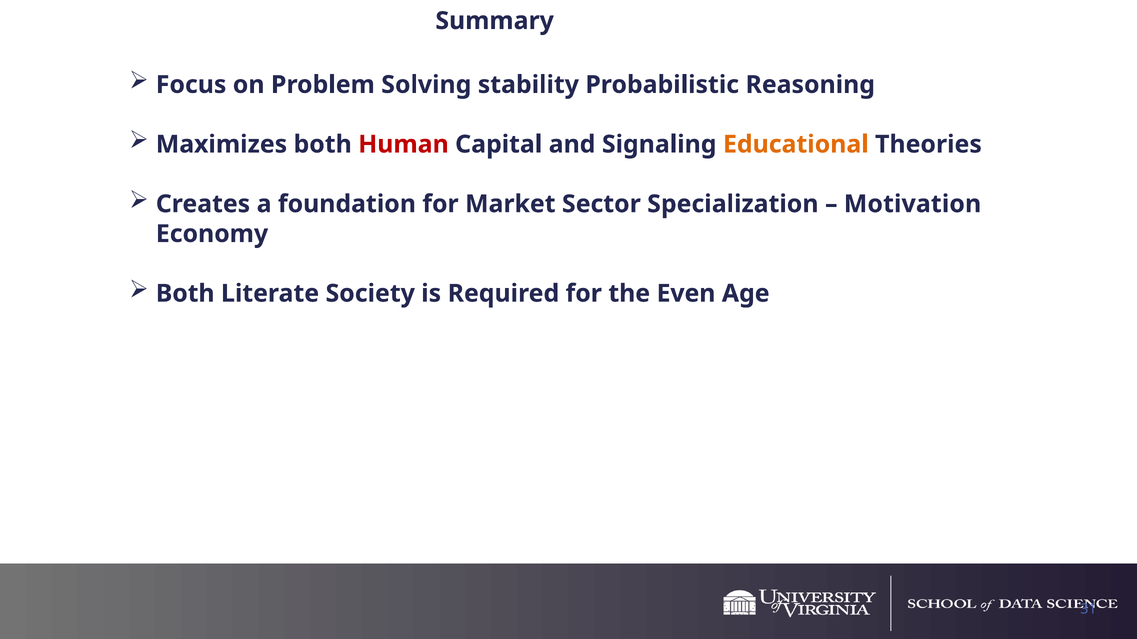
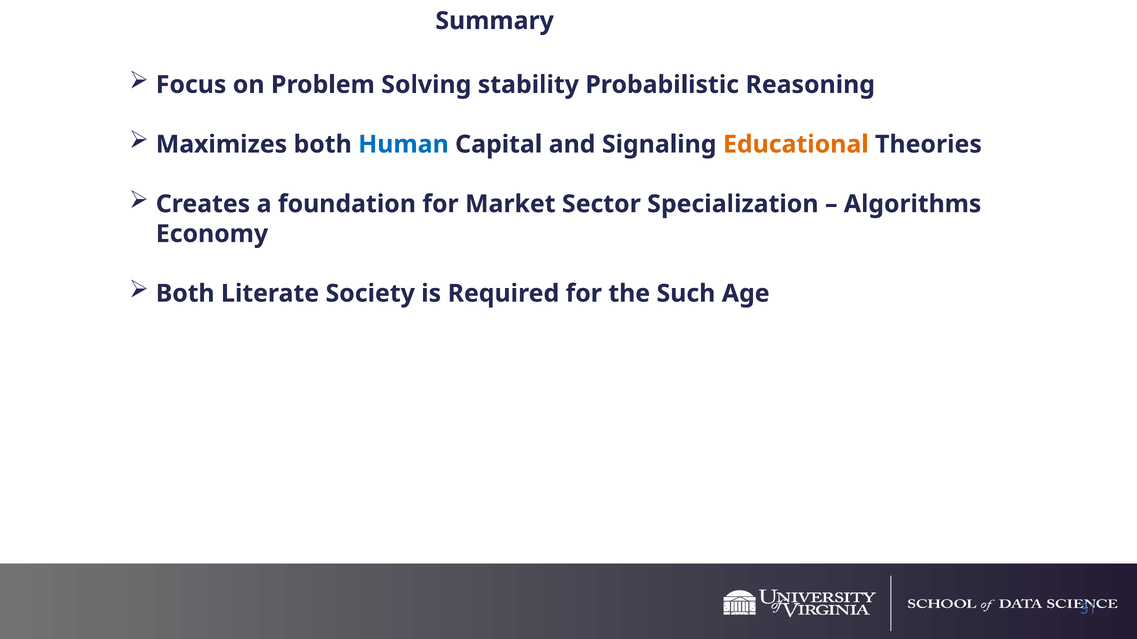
Human colour: red -> blue (403, 144)
Motivation: Motivation -> Algorithms (913, 204)
Even: Even -> Such (686, 294)
